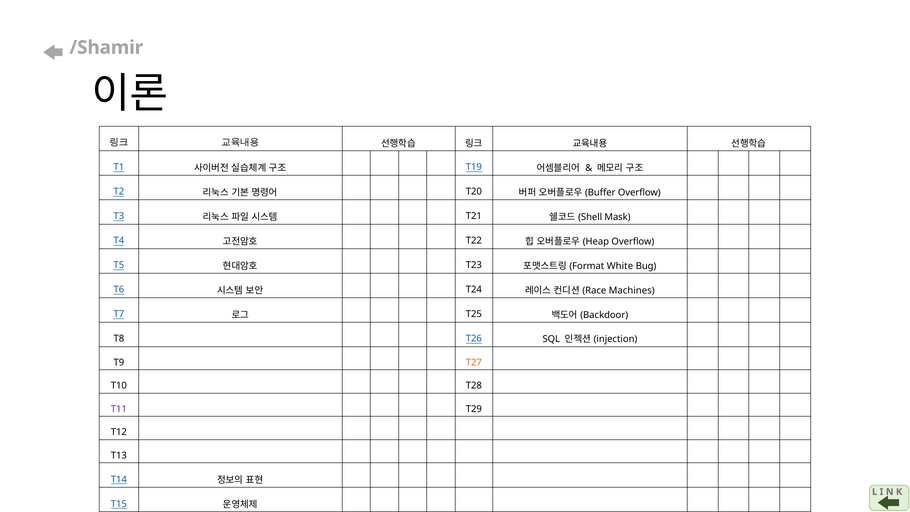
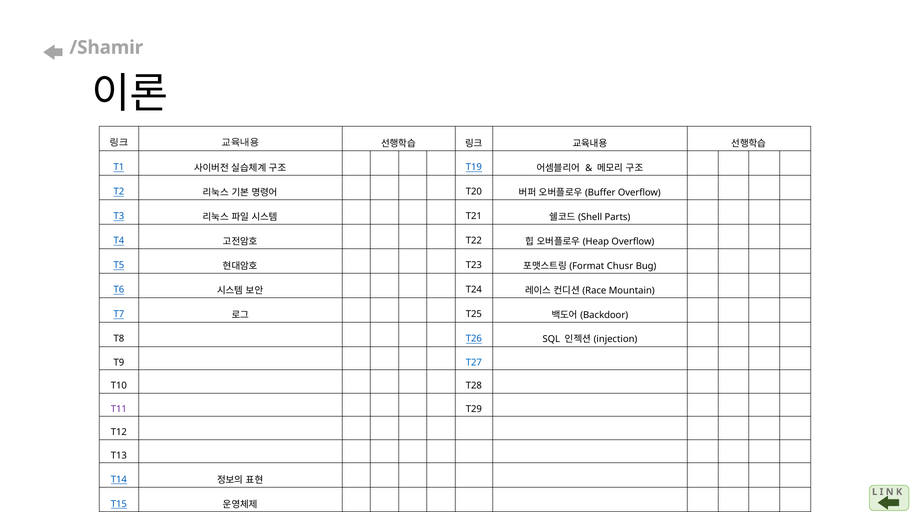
Mask: Mask -> Parts (617, 217)
White: White -> Chusr (620, 266)
Machines: Machines -> Mountain (632, 290)
T27 colour: orange -> blue (474, 363)
